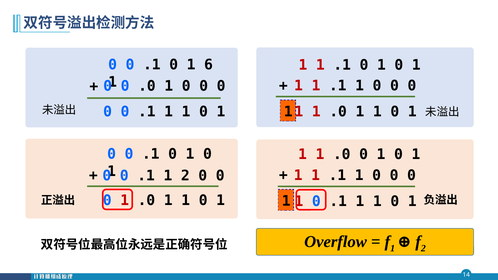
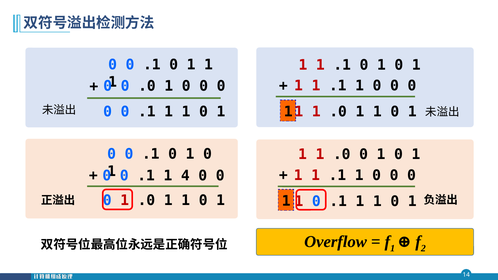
.1 0 1 6: 6 -> 1 (209, 65)
1 2: 2 -> 4 (185, 176)
